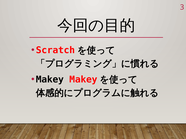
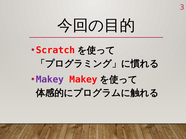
Makey colour: black -> purple (50, 80)
